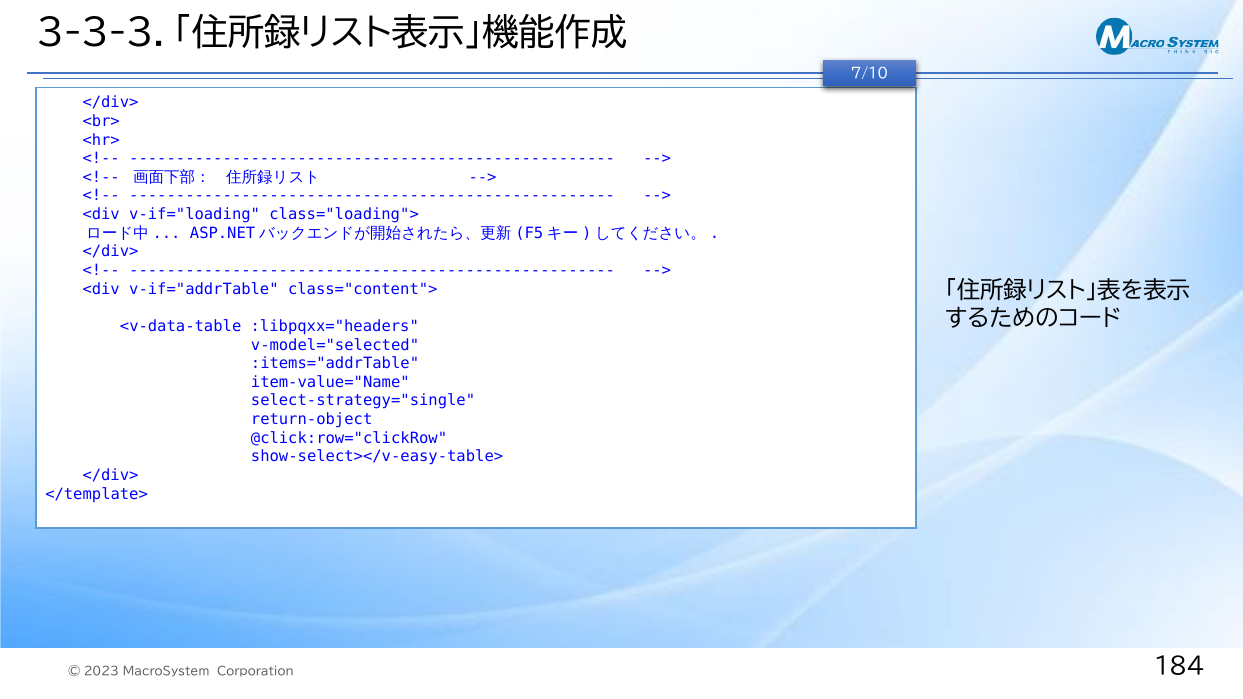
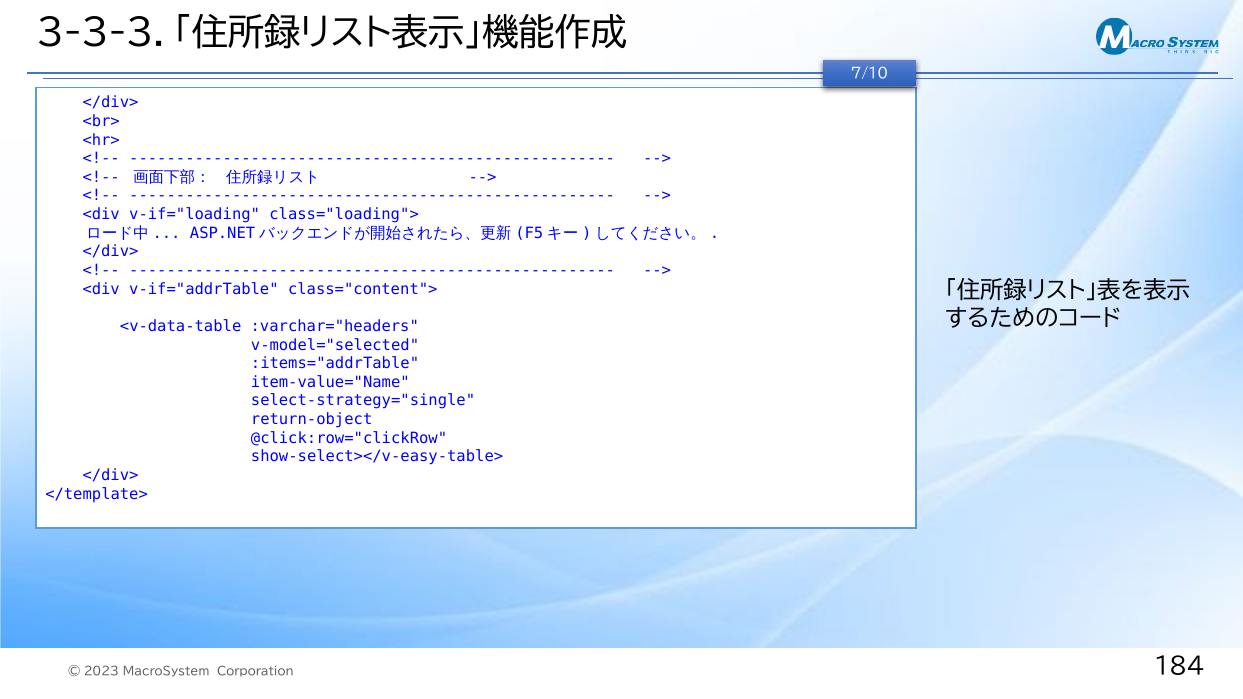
:libpqxx="headers: :libpqxx="headers -> :varchar="headers (335, 326)
